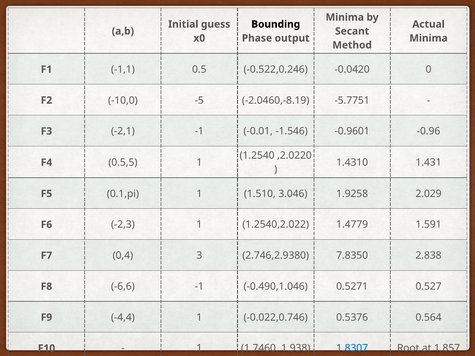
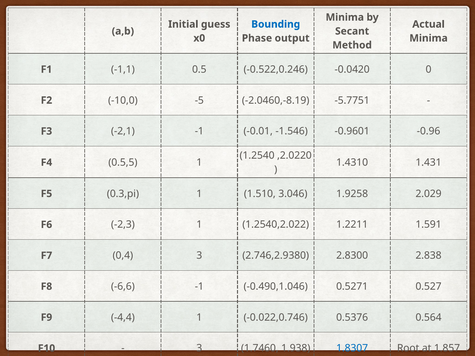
Bounding colour: black -> blue (276, 24)
0.1,pi: 0.1,pi -> 0.3,pi (123, 194)
1.4779: 1.4779 -> 1.2211 (352, 225)
7.8350: 7.8350 -> 2.8300 (352, 256)
1: 1 -> 3 (199, 349)
